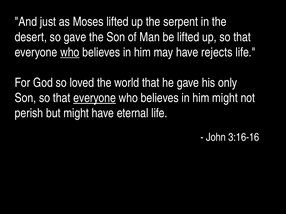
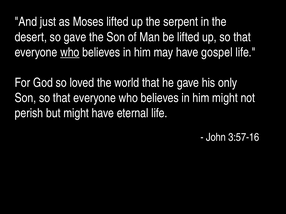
rejects: rejects -> gospel (217, 52)
everyone underline: present -> none (95, 98)
3:16-16: 3:16-16 -> 3:57-16 (244, 138)
